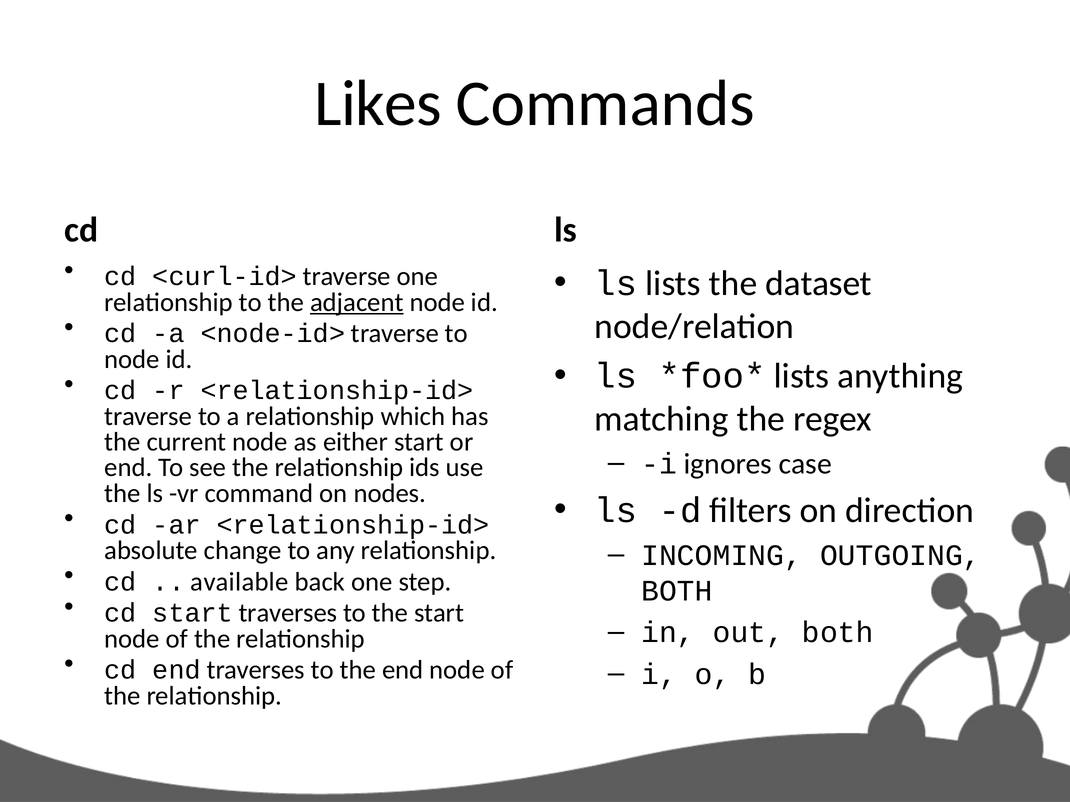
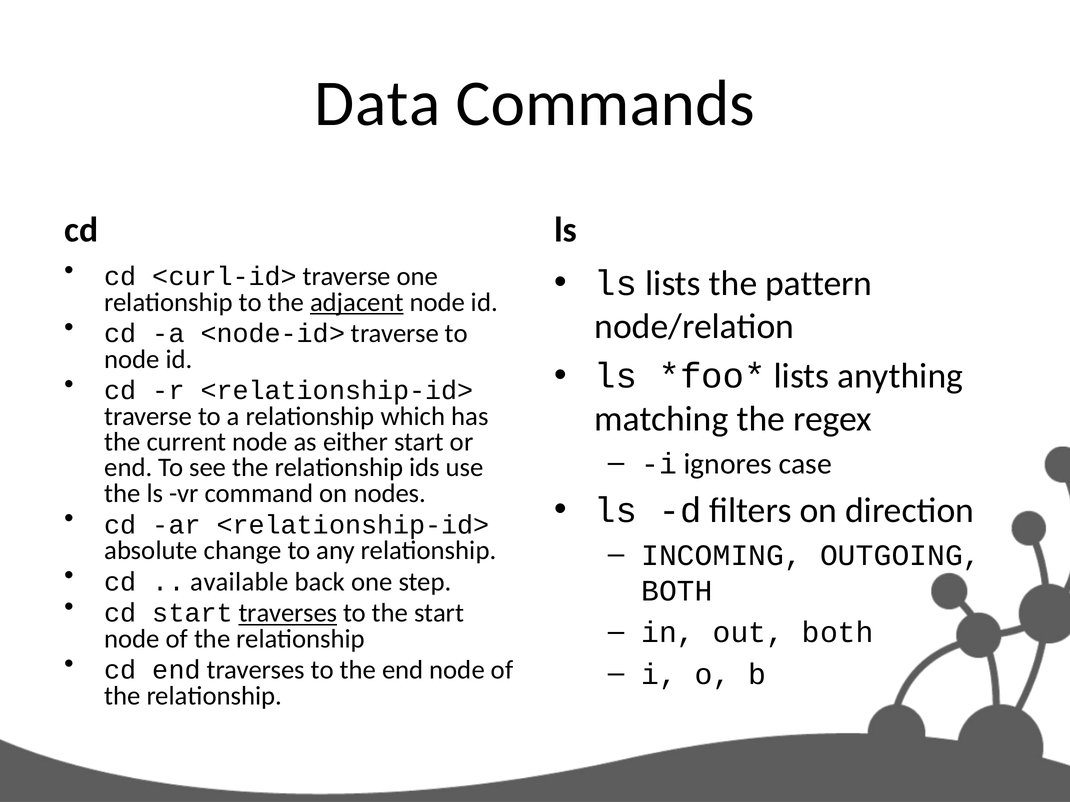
Likes: Likes -> Data (377, 104)
dataset: dataset -> pattern (819, 284)
traverses underline: none -> present (288, 613)
